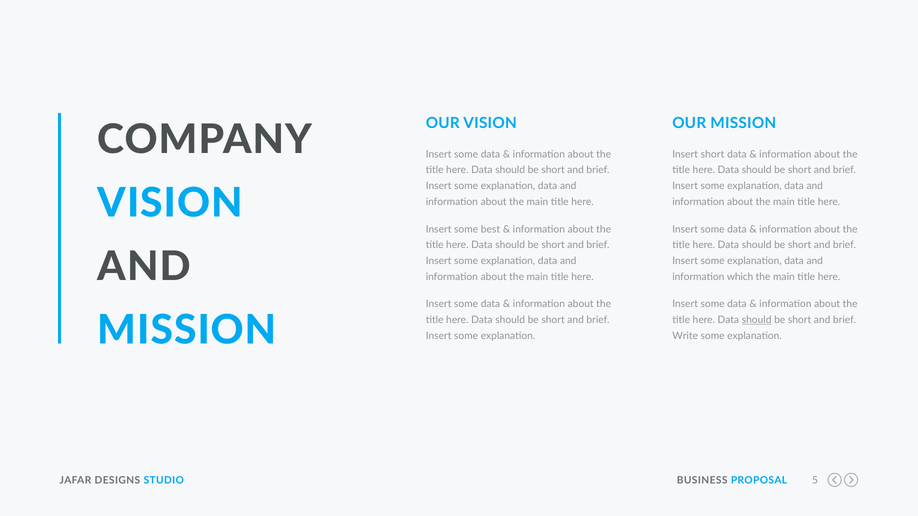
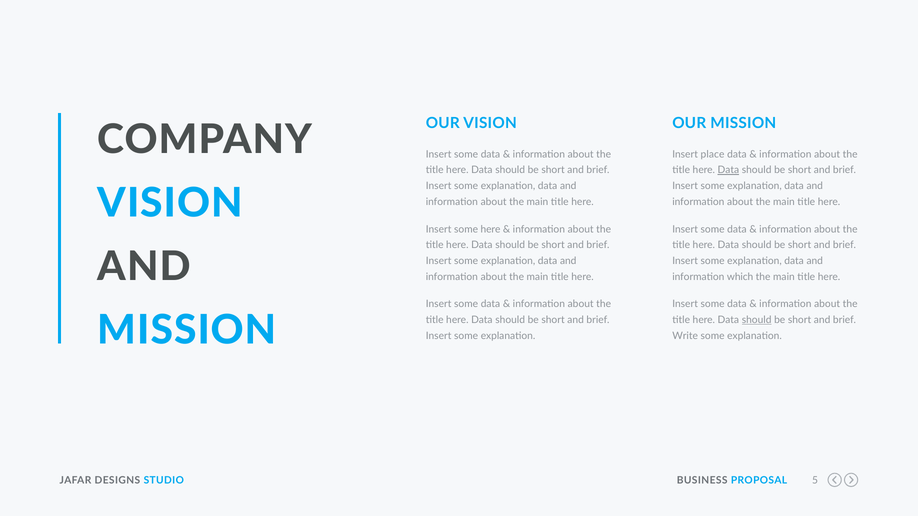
Insert short: short -> place (712, 154)
Data underline: none -> present (728, 170)
some best: best -> here (491, 229)
